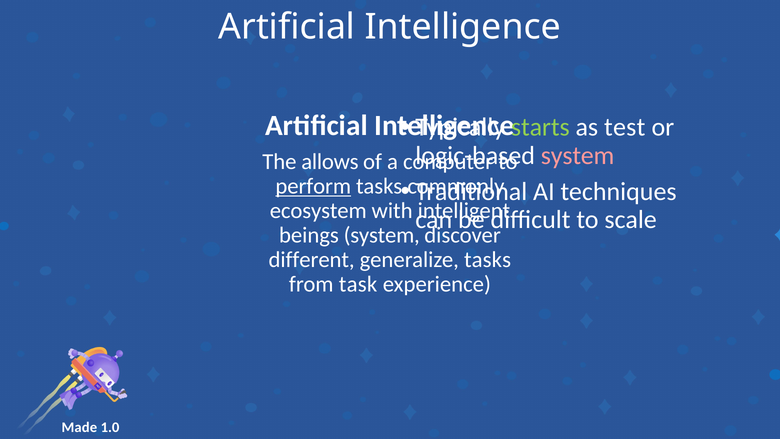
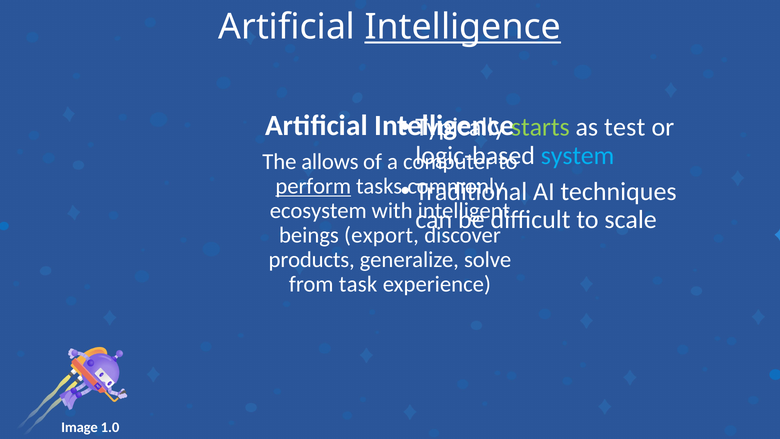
Intelligence underline: none -> present (463, 27)
system colour: pink -> light blue (578, 155)
beings system: system -> export (381, 235)
different: different -> products (312, 260)
generalize tasks: tasks -> solve (488, 260)
Made: Made -> Image (80, 427)
